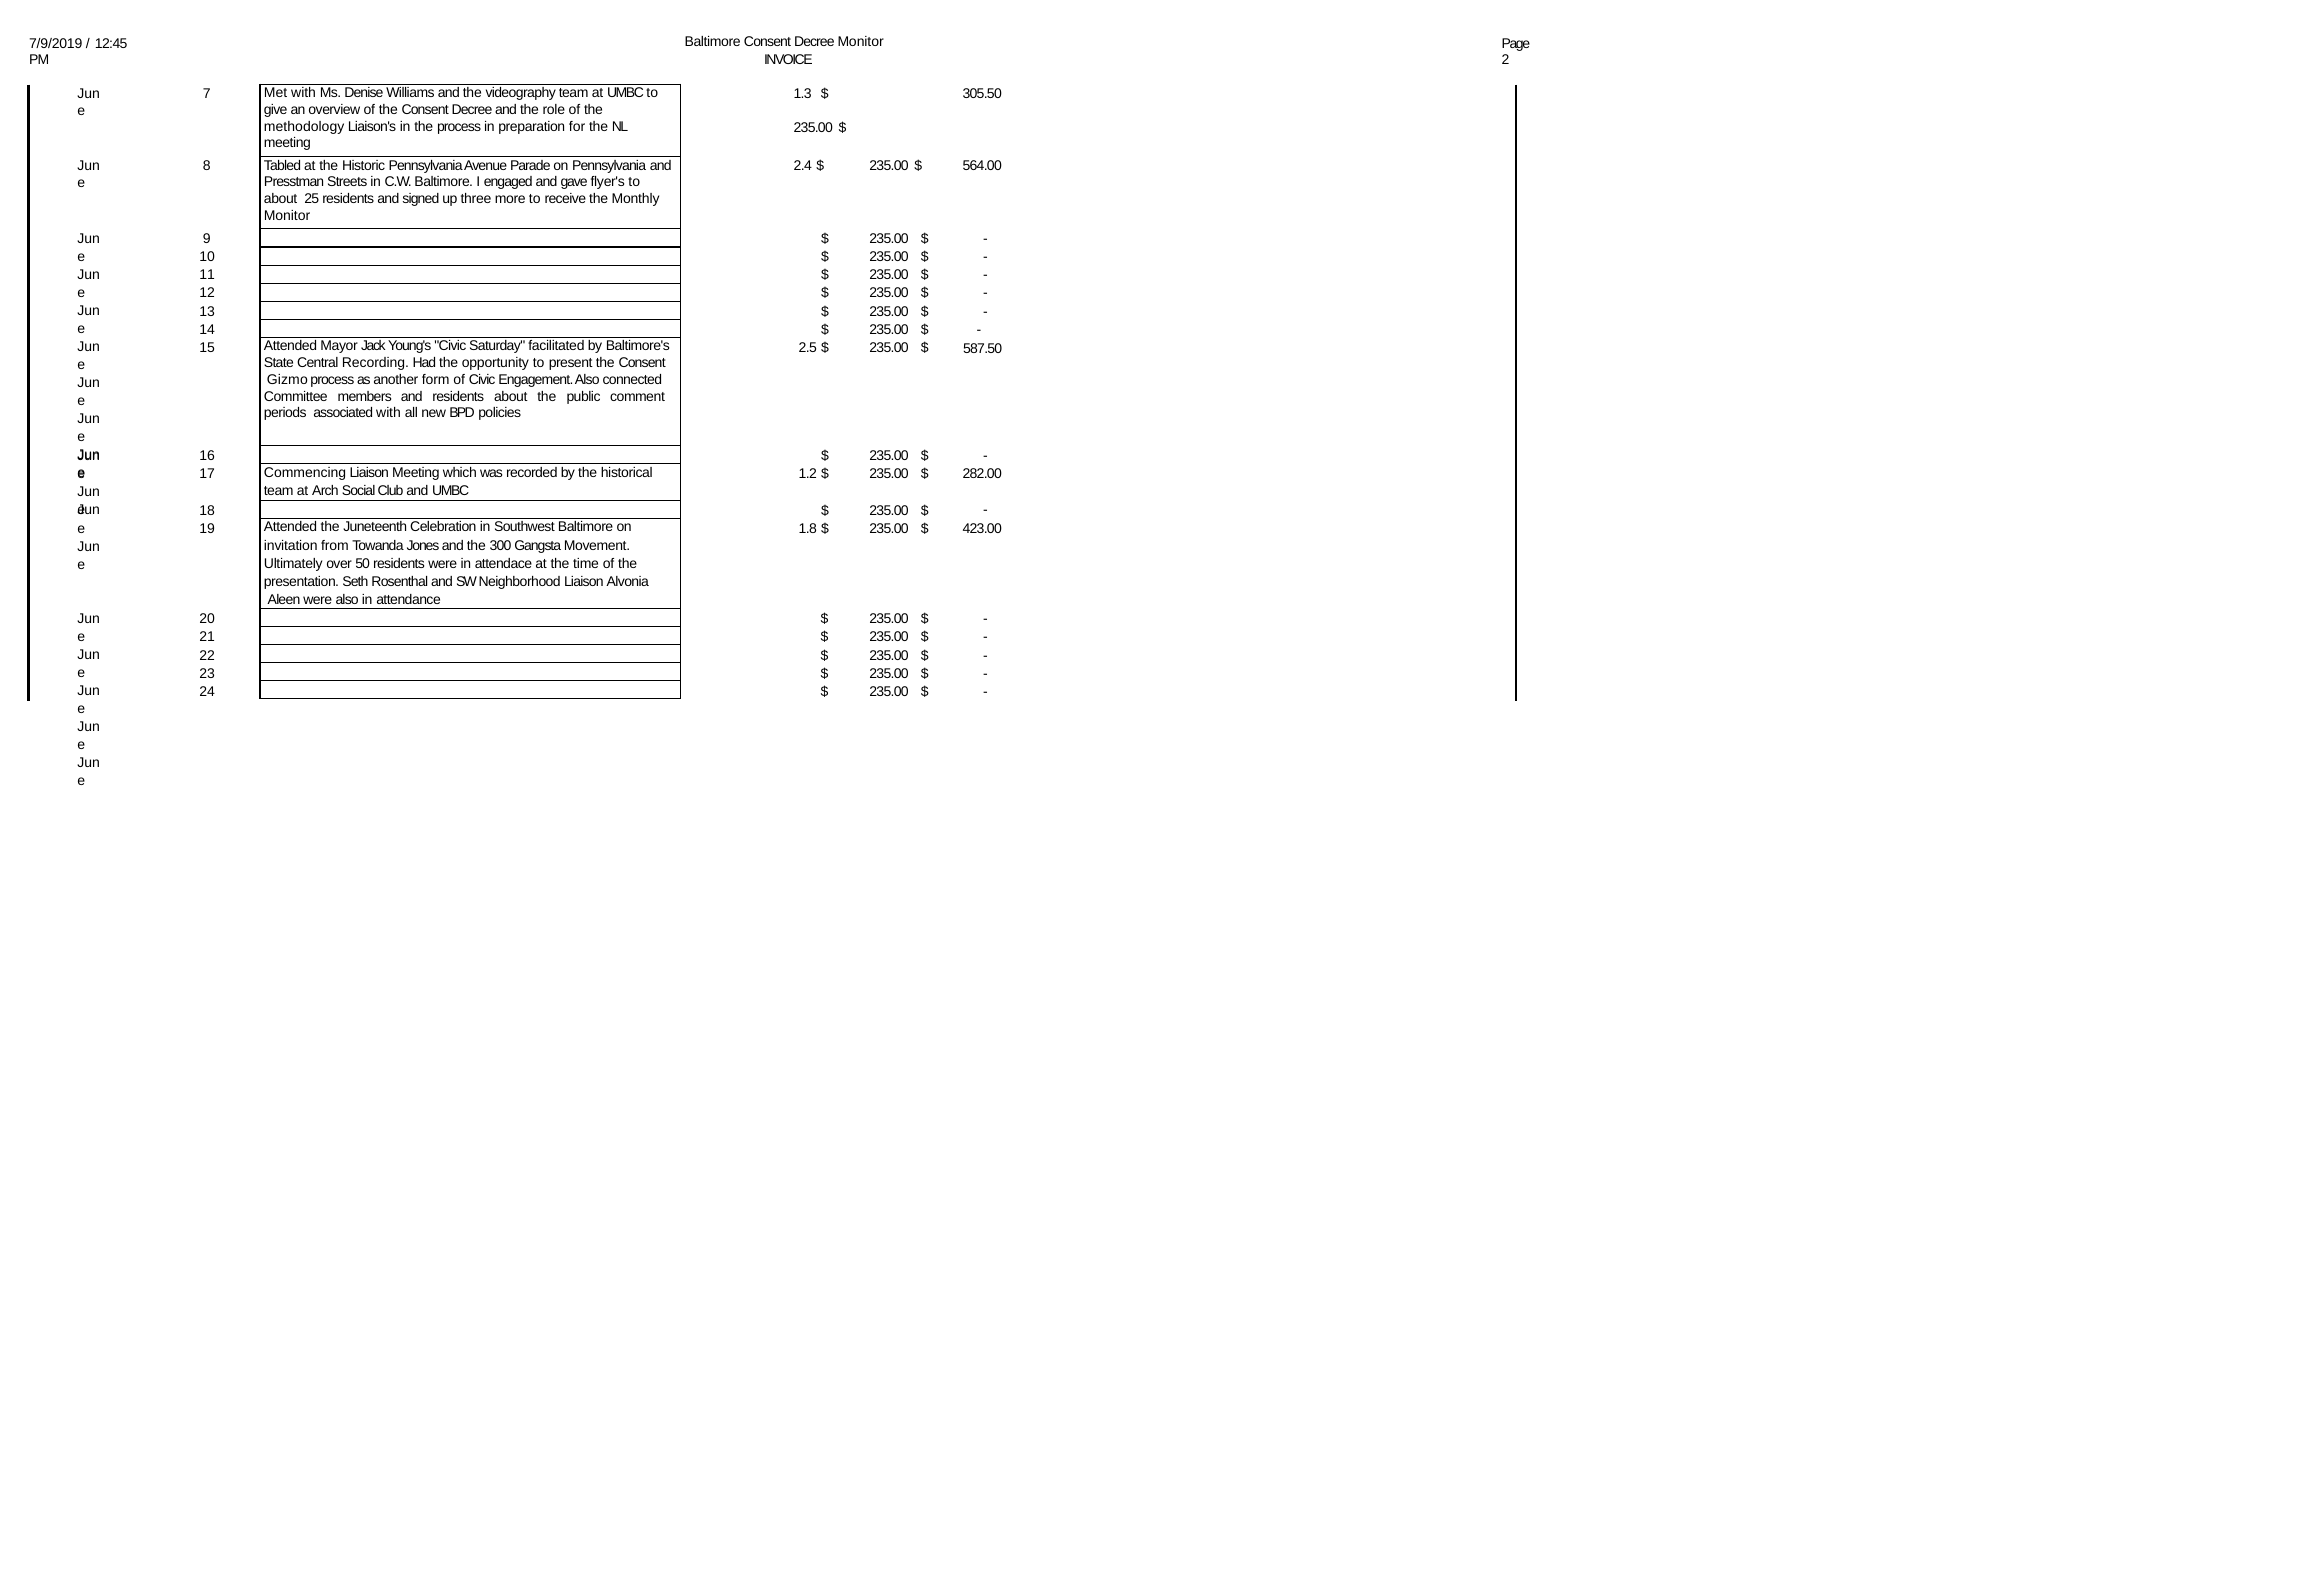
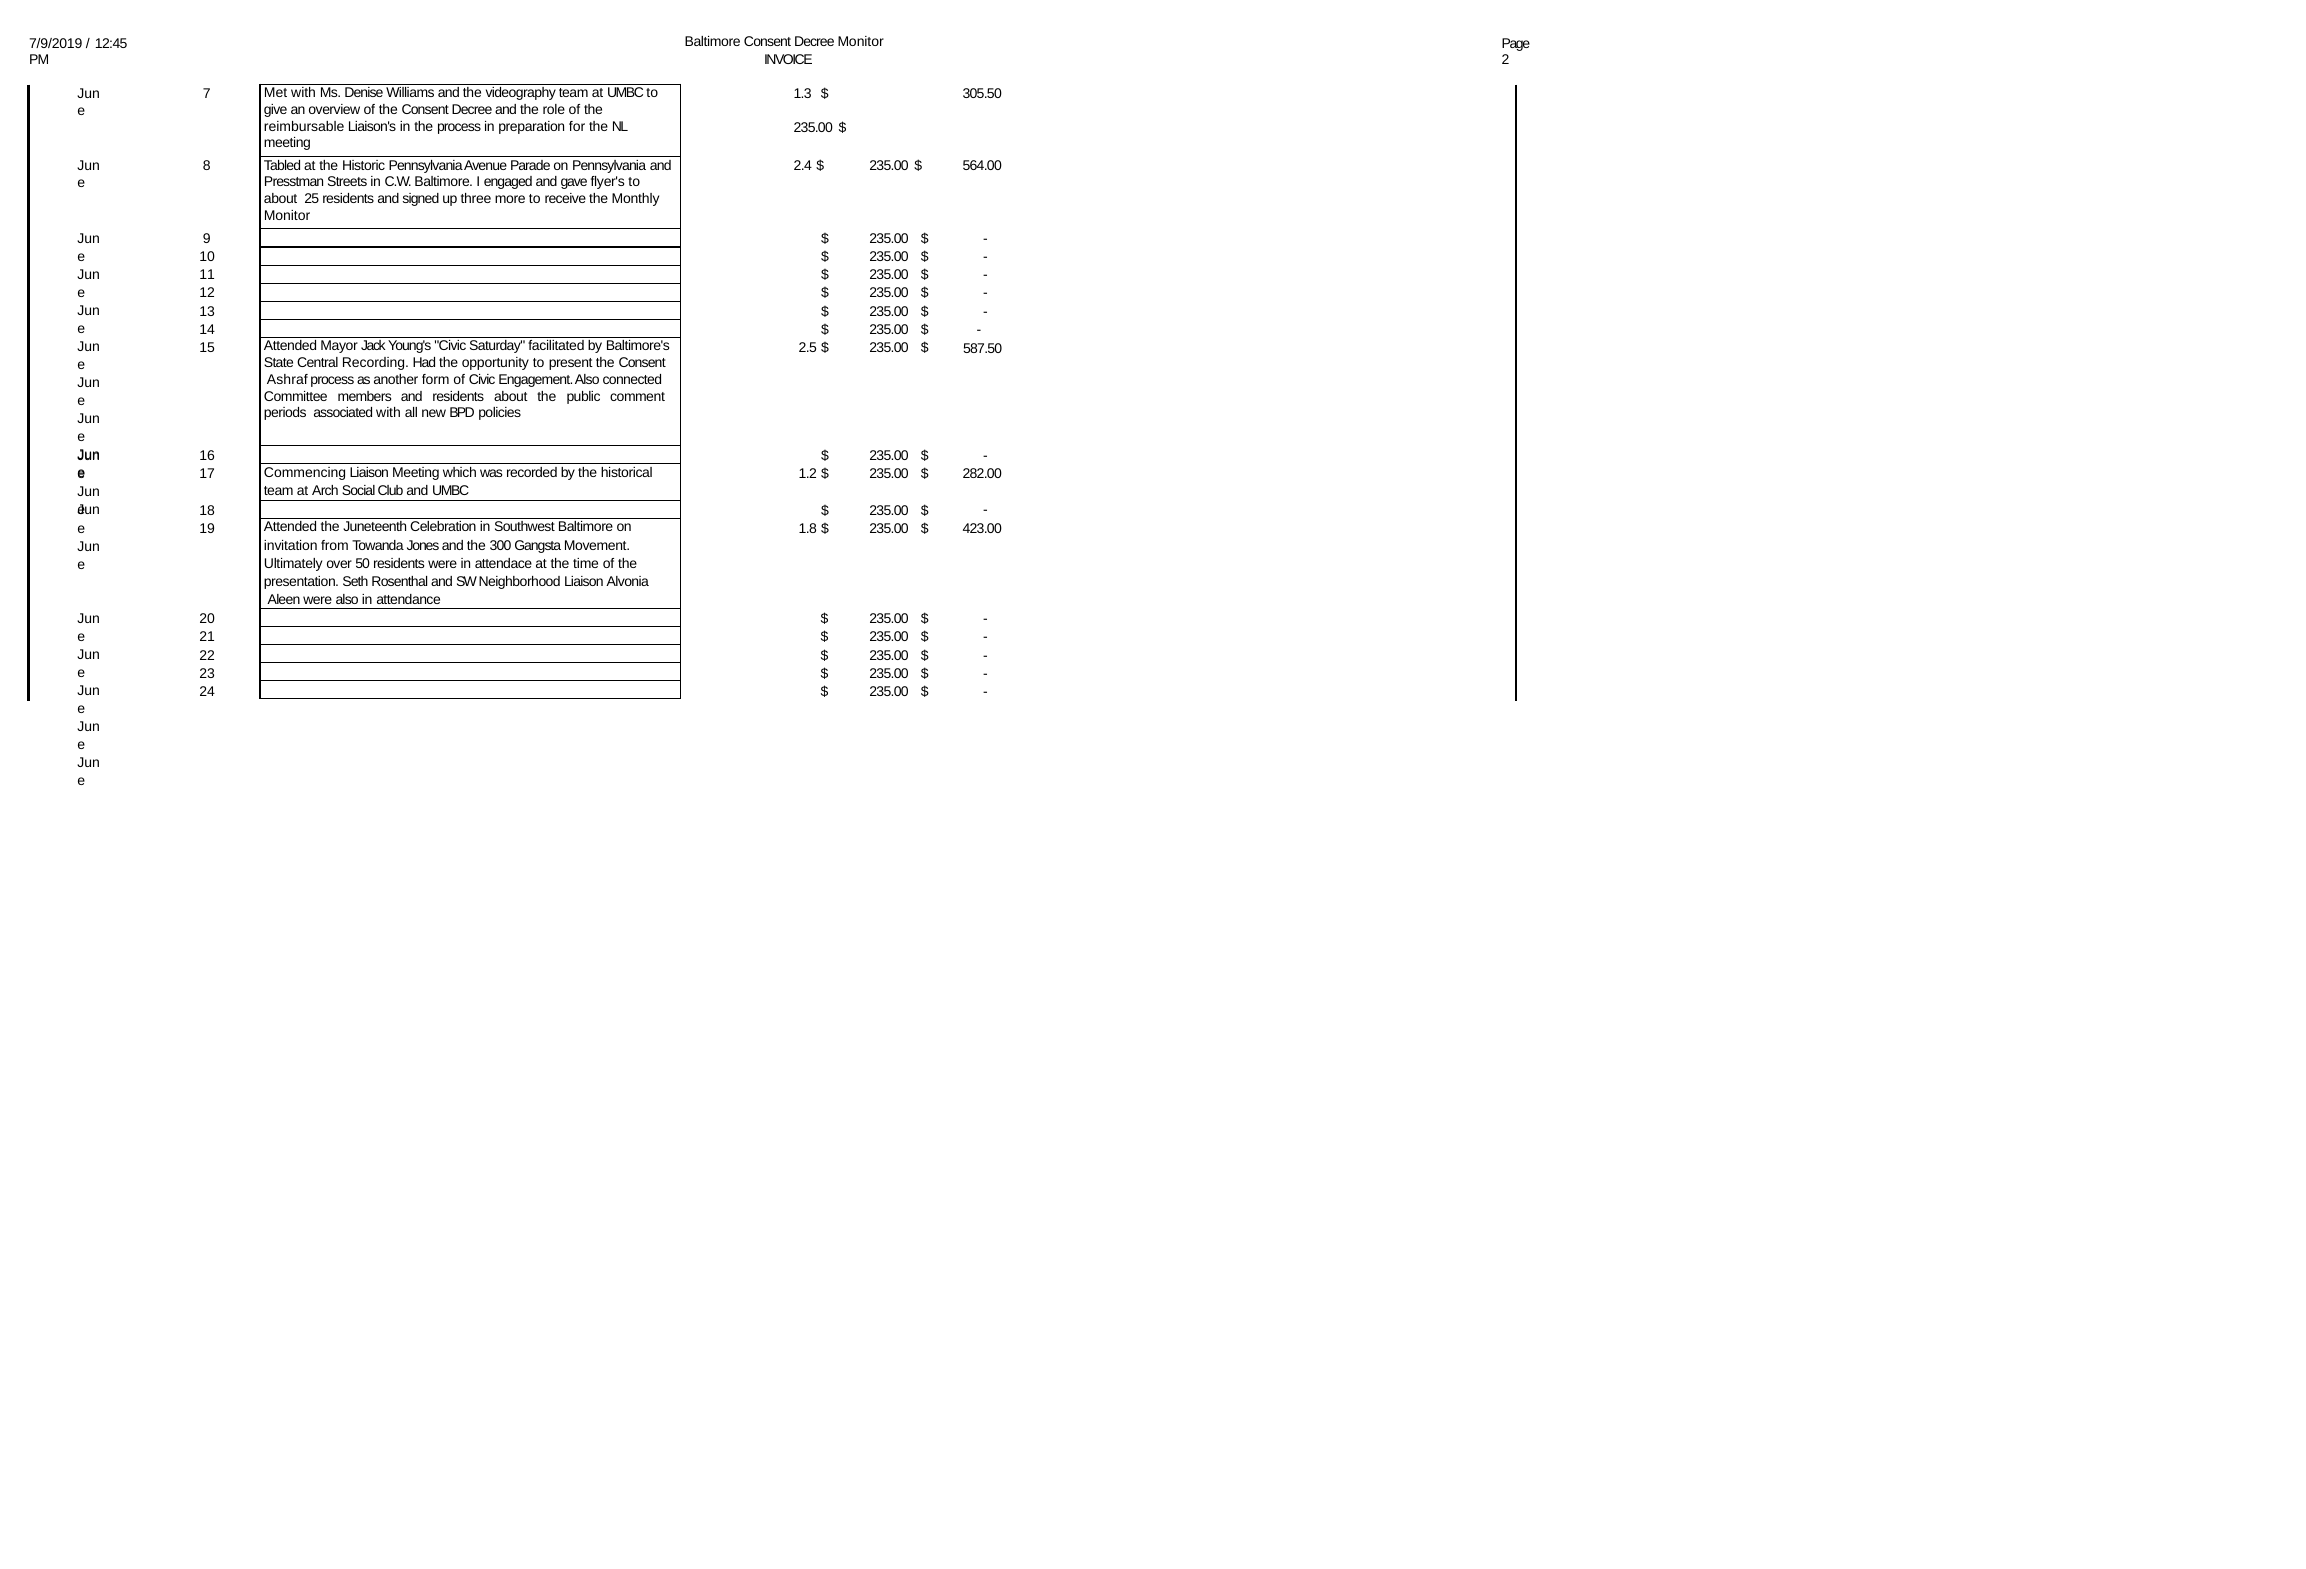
methodology: methodology -> reimbursable (304, 127)
Gizmo: Gizmo -> Ashraf (287, 380)
